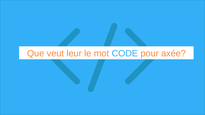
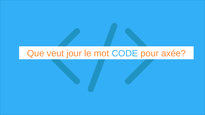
leur: leur -> jour (74, 54)
